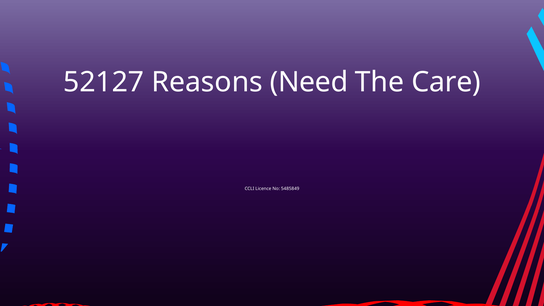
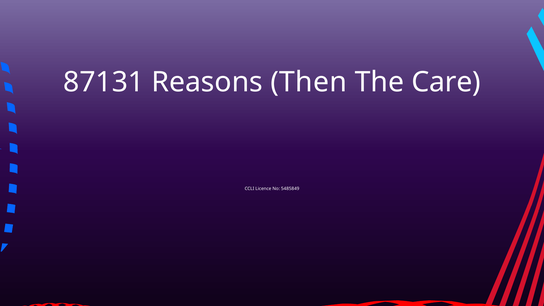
52127: 52127 -> 87131 (104, 82)
Need: Need -> Then (309, 82)
